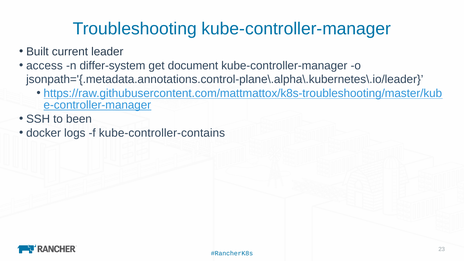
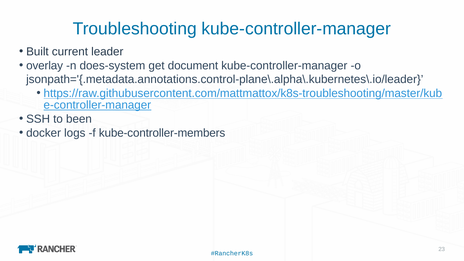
access: access -> overlay (45, 66)
differ-system: differ-system -> does-system (112, 66)
kube-controller-contains: kube-controller-contains -> kube-controller-members (162, 133)
